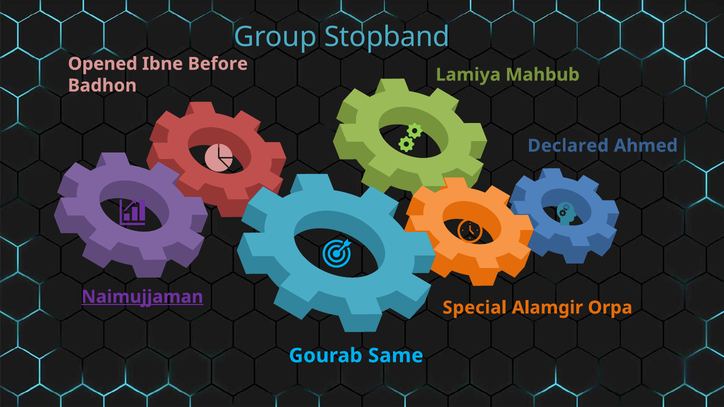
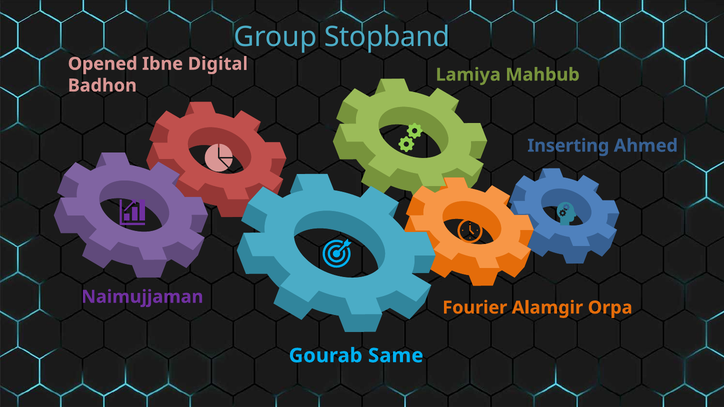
Before: Before -> Digital (218, 64)
Declared: Declared -> Inserting (568, 146)
Naimujjaman underline: present -> none (142, 297)
Special: Special -> Fourier (475, 308)
